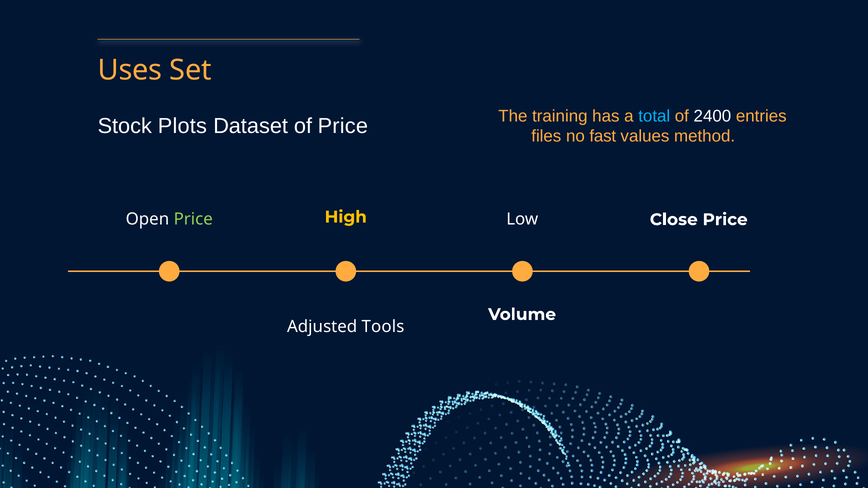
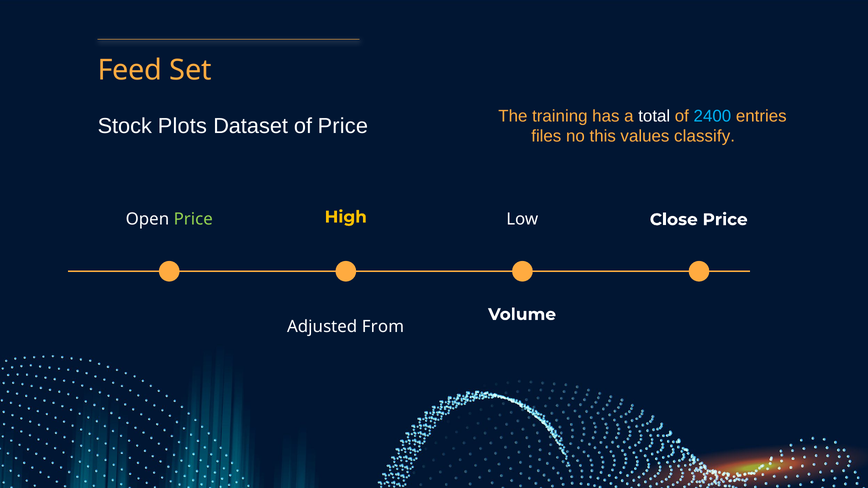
Uses: Uses -> Feed (130, 70)
total colour: light blue -> white (654, 116)
2400 colour: white -> light blue (712, 116)
fast: fast -> this (603, 136)
method: method -> classify (705, 136)
Tools: Tools -> From (383, 327)
